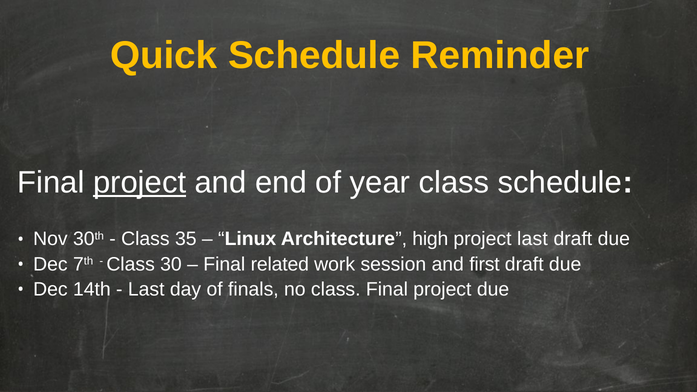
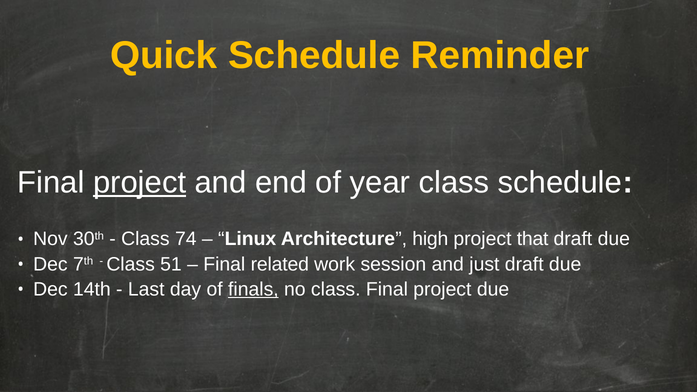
35: 35 -> 74 (186, 239)
project last: last -> that (533, 239)
30: 30 -> 51 (171, 264)
first: first -> just (484, 264)
finals underline: none -> present (253, 289)
